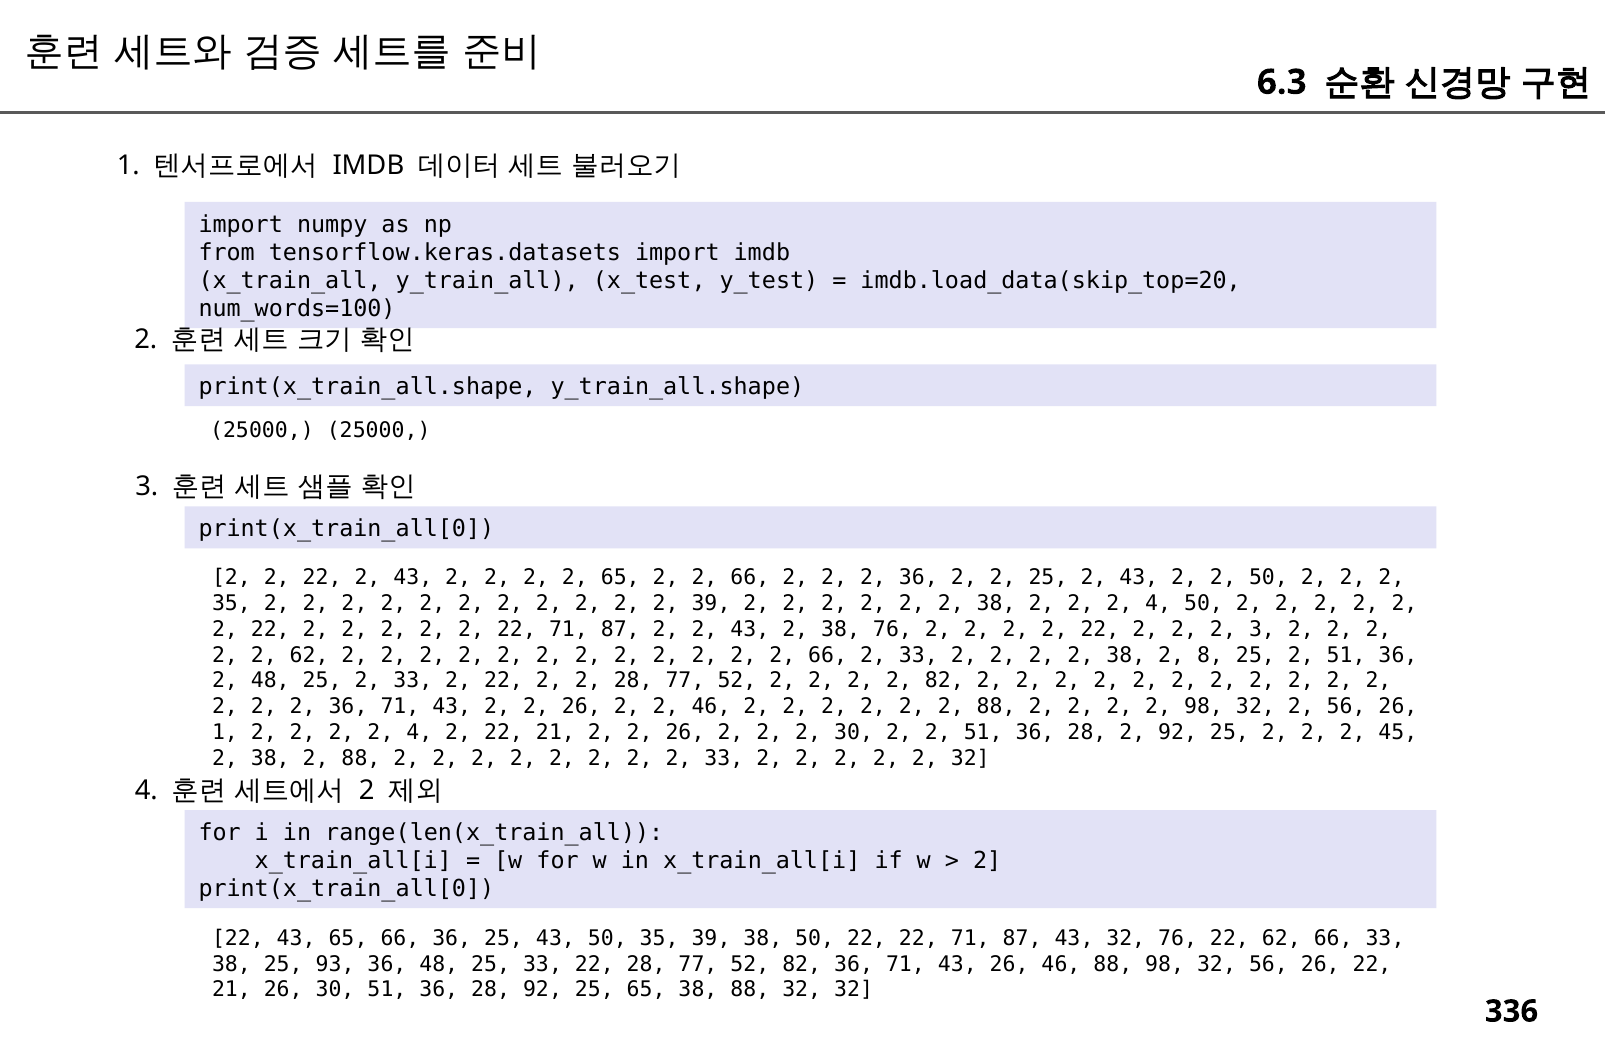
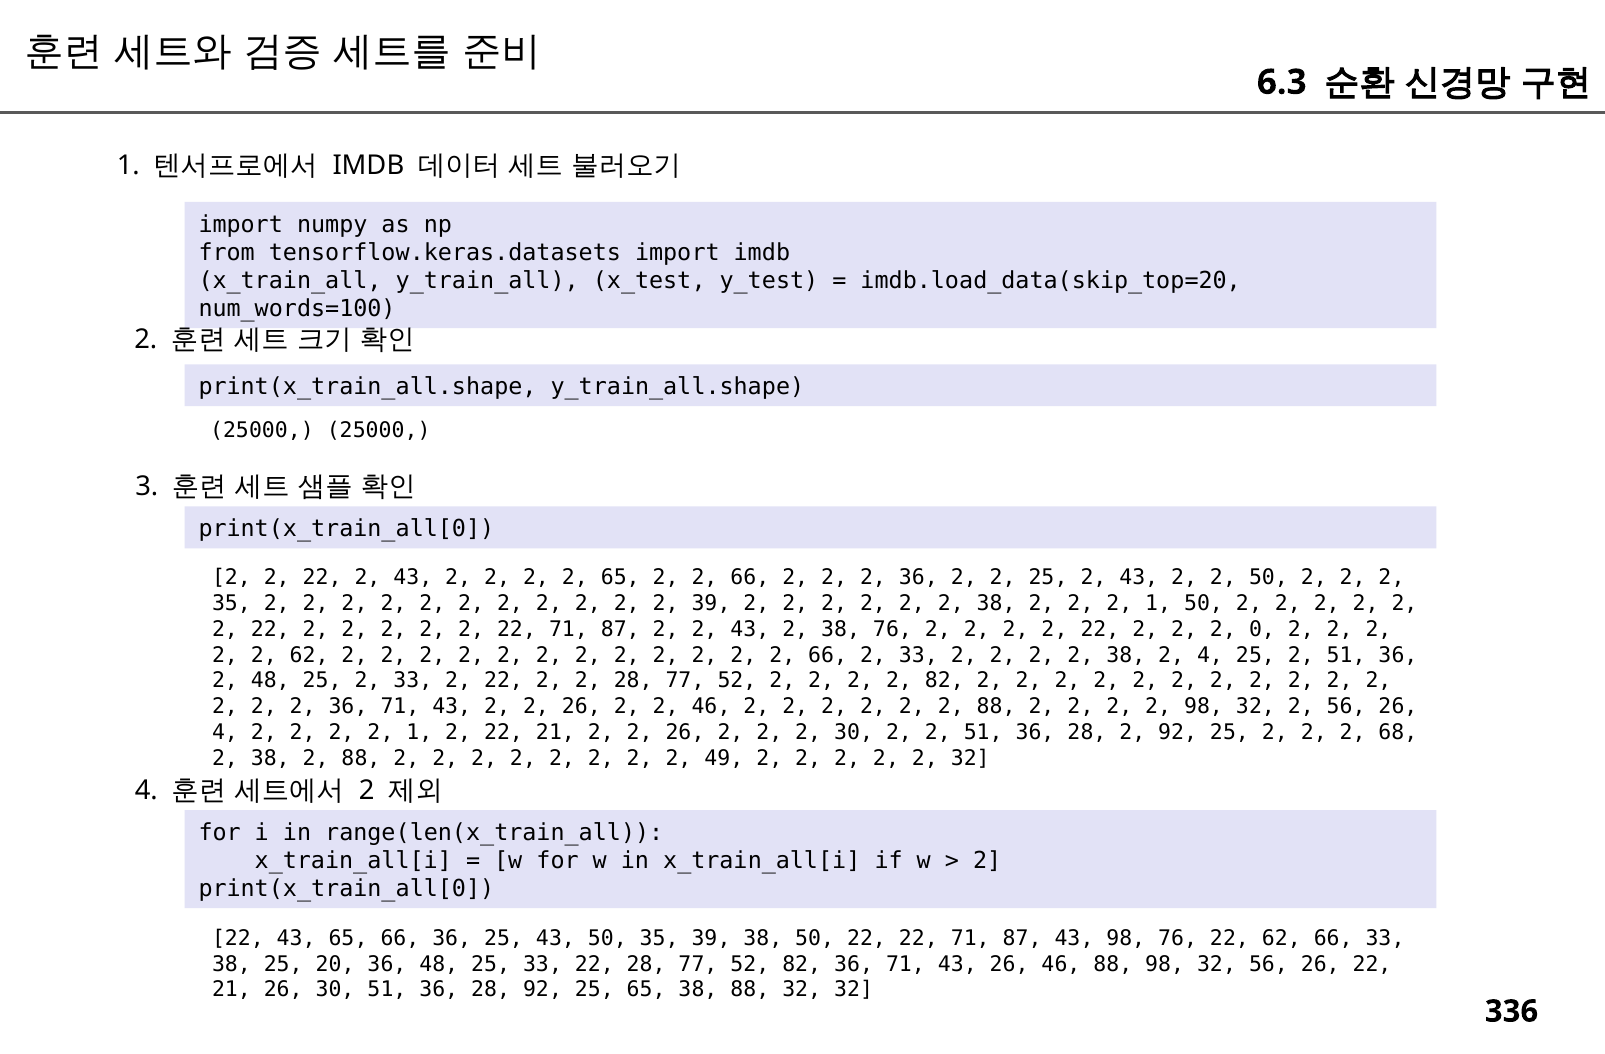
4: 4 -> 1 (1158, 604)
2 3: 3 -> 0 (1262, 629)
2 8: 8 -> 4 (1210, 655)
1: 1 -> 4 (225, 733)
4: 4 -> 1 (419, 733)
45: 45 -> 68 (1398, 733)
2 2 33: 33 -> 49 (724, 758)
43 32: 32 -> 98 (1126, 938)
93: 93 -> 20 (335, 964)
